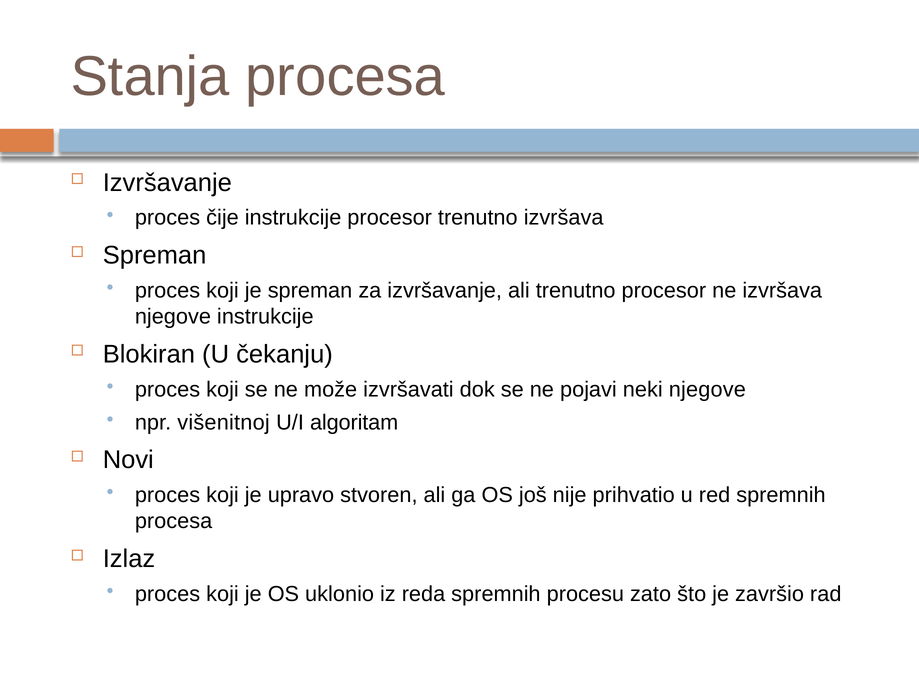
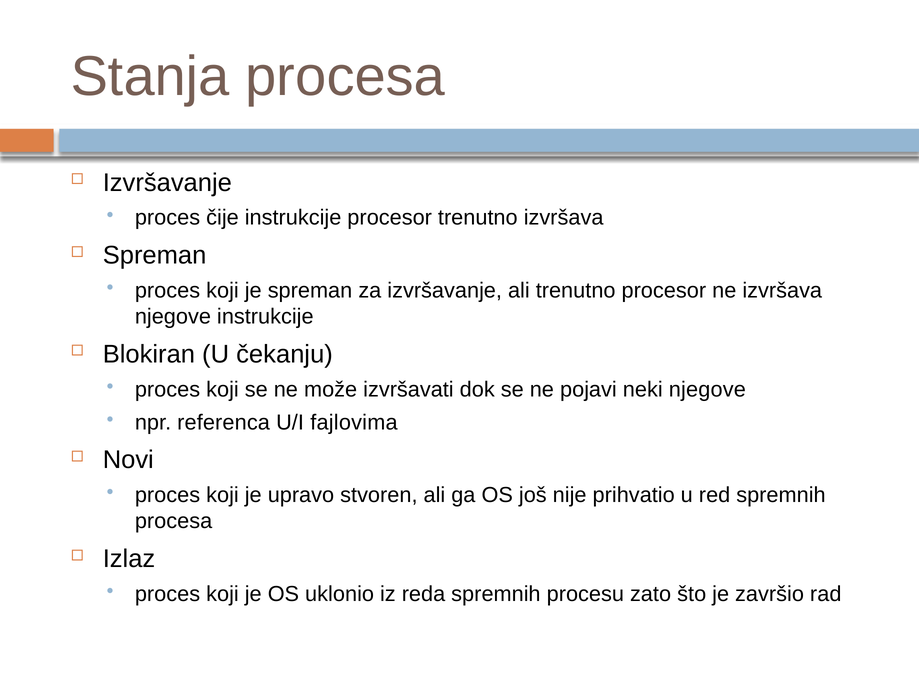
višenitnoj: višenitnoj -> referenca (224, 422)
algoritam: algoritam -> fajlovima (354, 422)
